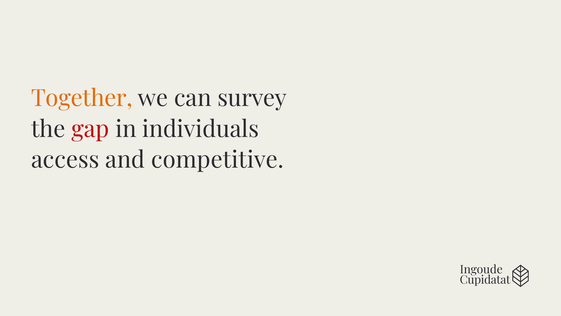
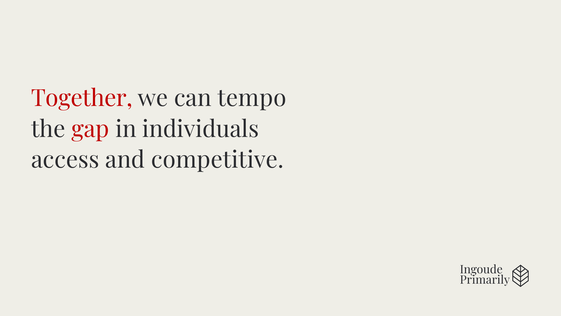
Together colour: orange -> red (82, 98)
survey: survey -> tempo (252, 98)
Cupidatat: Cupidatat -> Primarily (485, 280)
